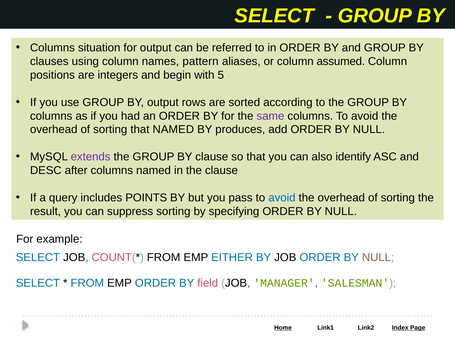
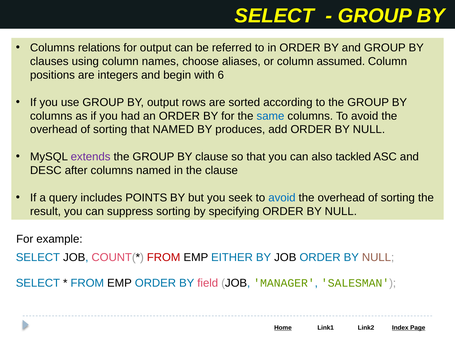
situation: situation -> relations (99, 48)
pattern: pattern -> choose (201, 61)
5: 5 -> 6 (221, 75)
same colour: purple -> blue (270, 116)
identify: identify -> tackled (353, 157)
pass: pass -> seek (241, 198)
FROM colour: black -> red (164, 257)
